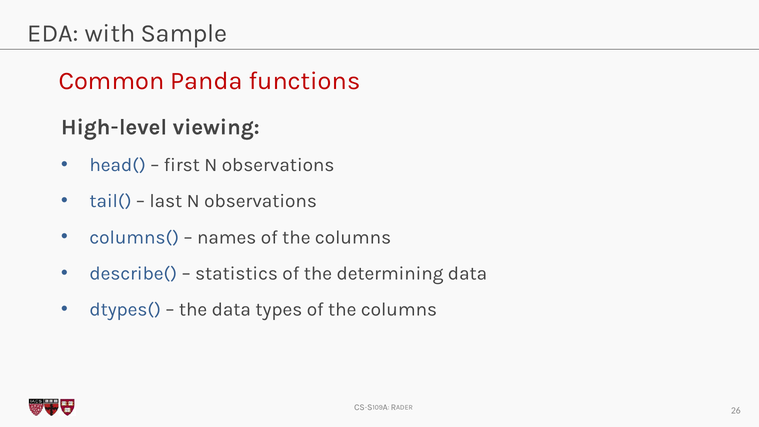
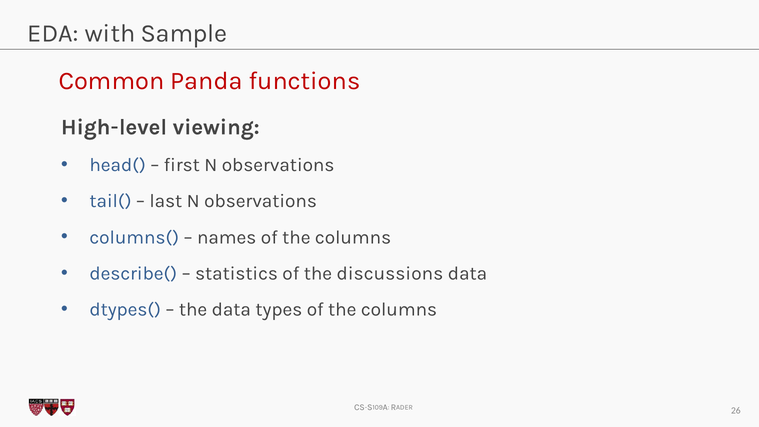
determining: determining -> discussions (390, 273)
